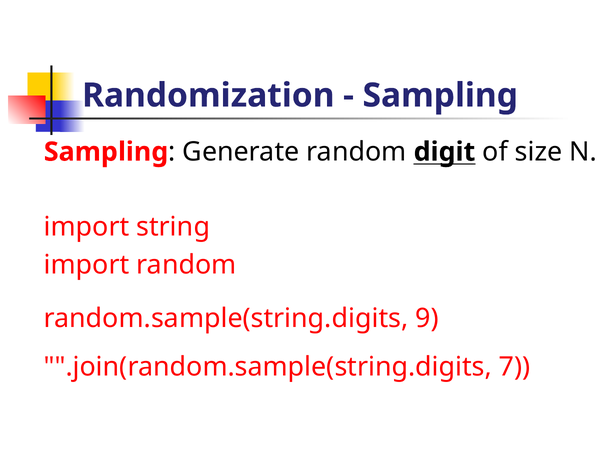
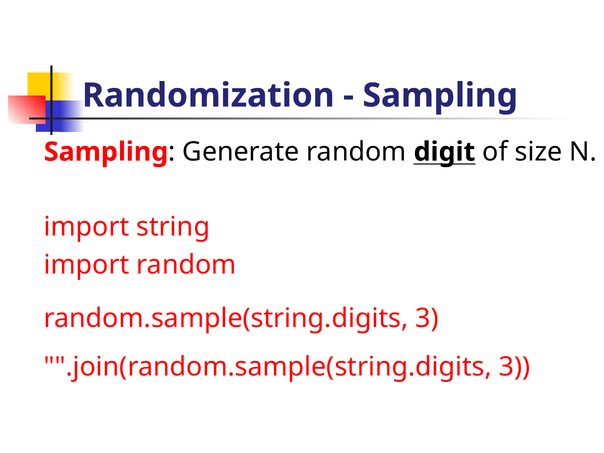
random.sample(string.digits 9: 9 -> 3 (427, 318)
.join(random.sample(string.digits 7: 7 -> 3 (515, 367)
